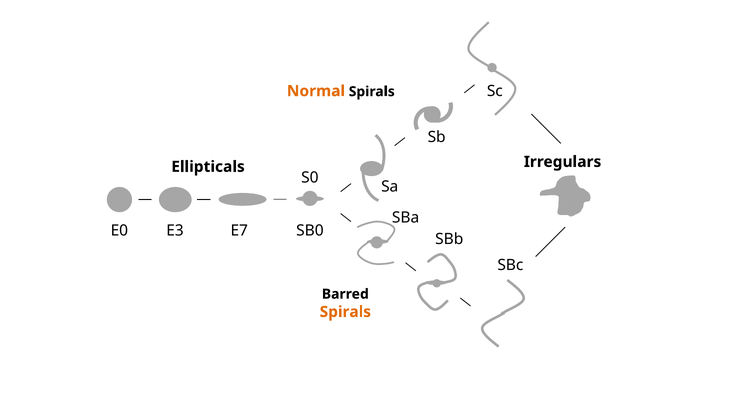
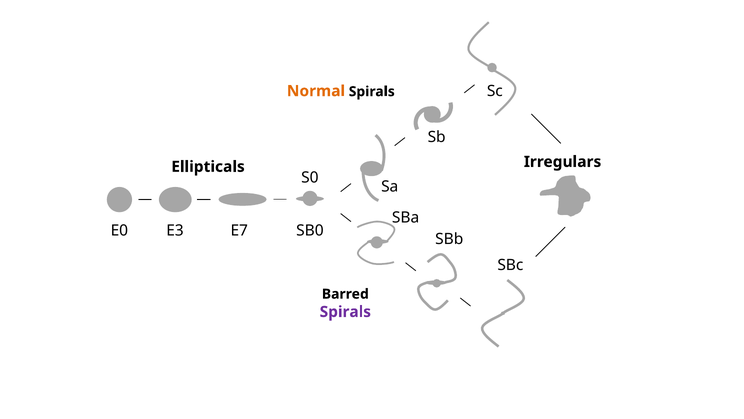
Spirals colour: orange -> purple (345, 312)
